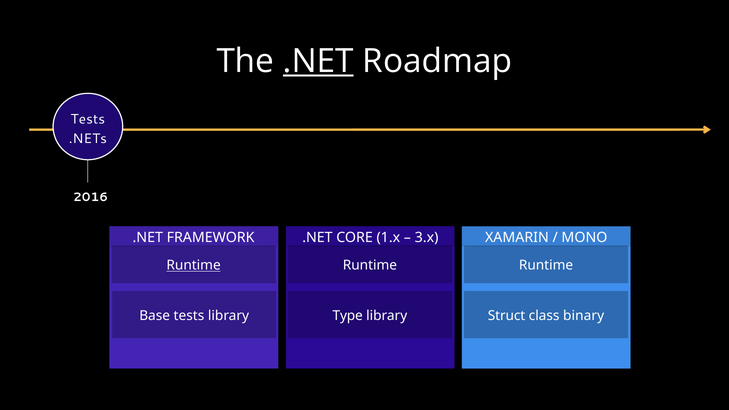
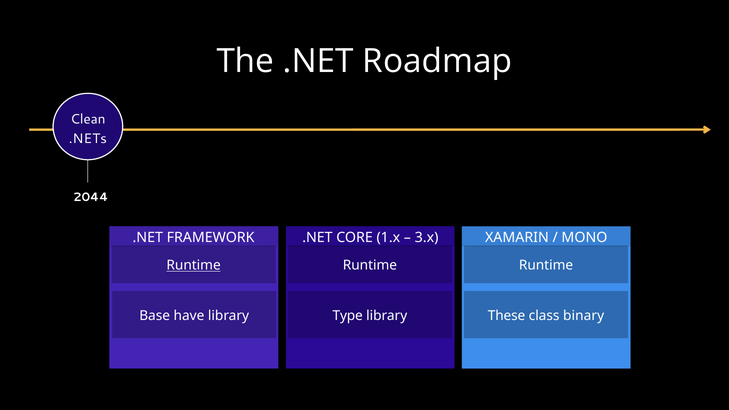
.NET underline: present -> none (318, 61)
Tests: Tests -> Clean (88, 119)
2016: 2016 -> 2044 (91, 197)
Base tests: tests -> have (189, 316)
Struct: Struct -> These (507, 316)
